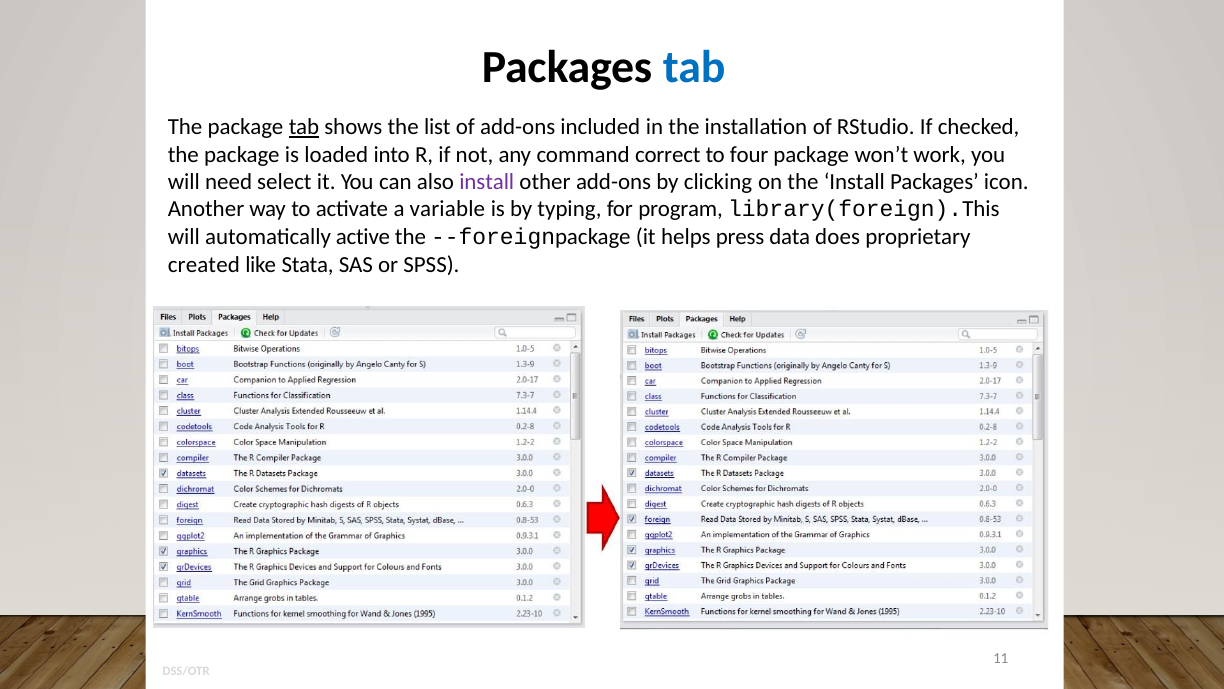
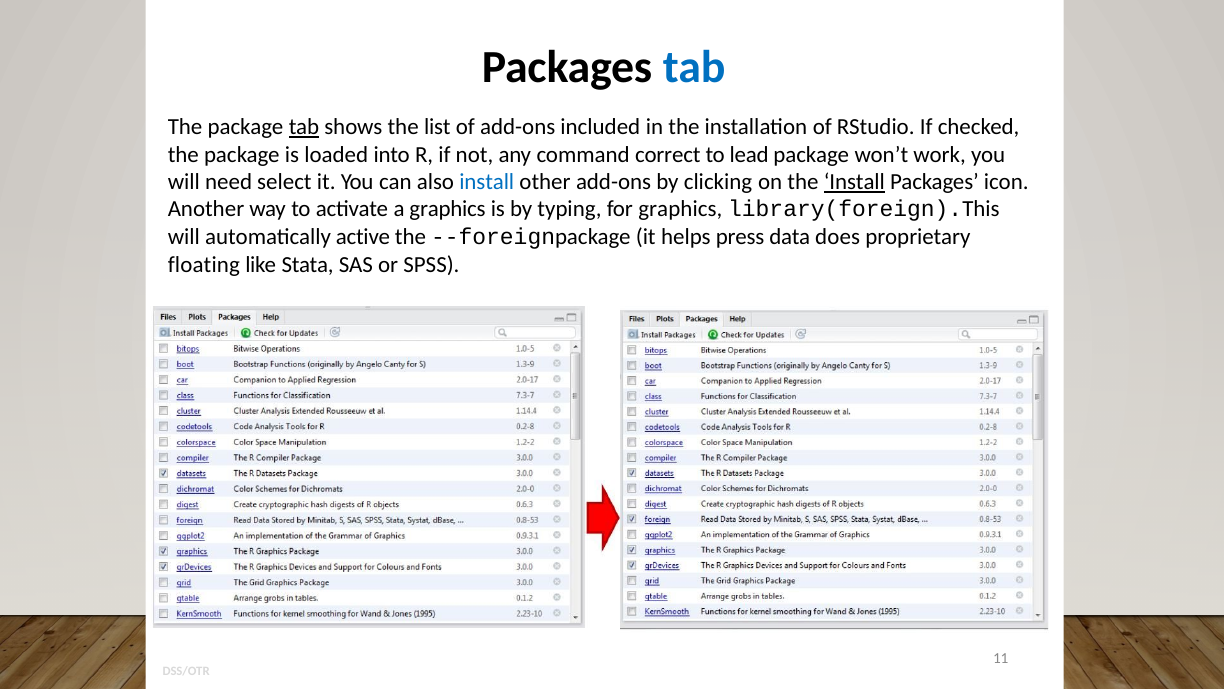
four: four -> lead (749, 155)
install colour: purple -> blue (487, 182)
Install underline: none -> present (854, 182)
a variable: variable -> graphics (448, 209)
for program: program -> graphics (680, 209)
created: created -> floating (204, 265)
